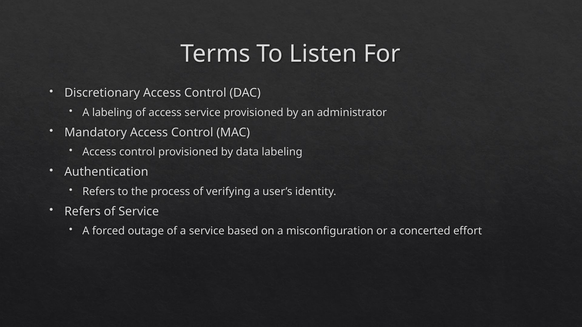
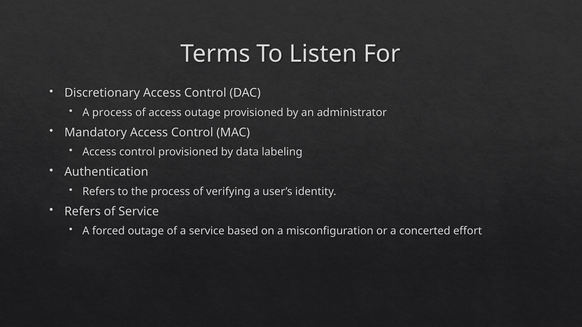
A labeling: labeling -> process (112, 113)
access service: service -> outage (203, 113)
